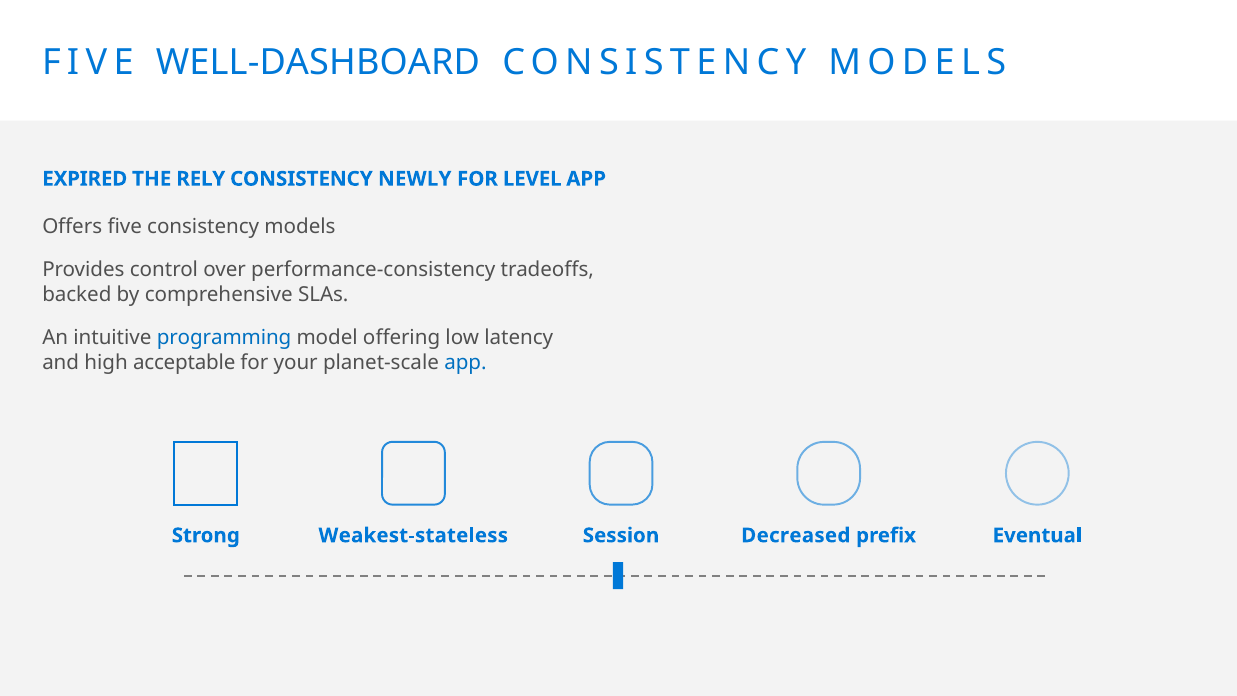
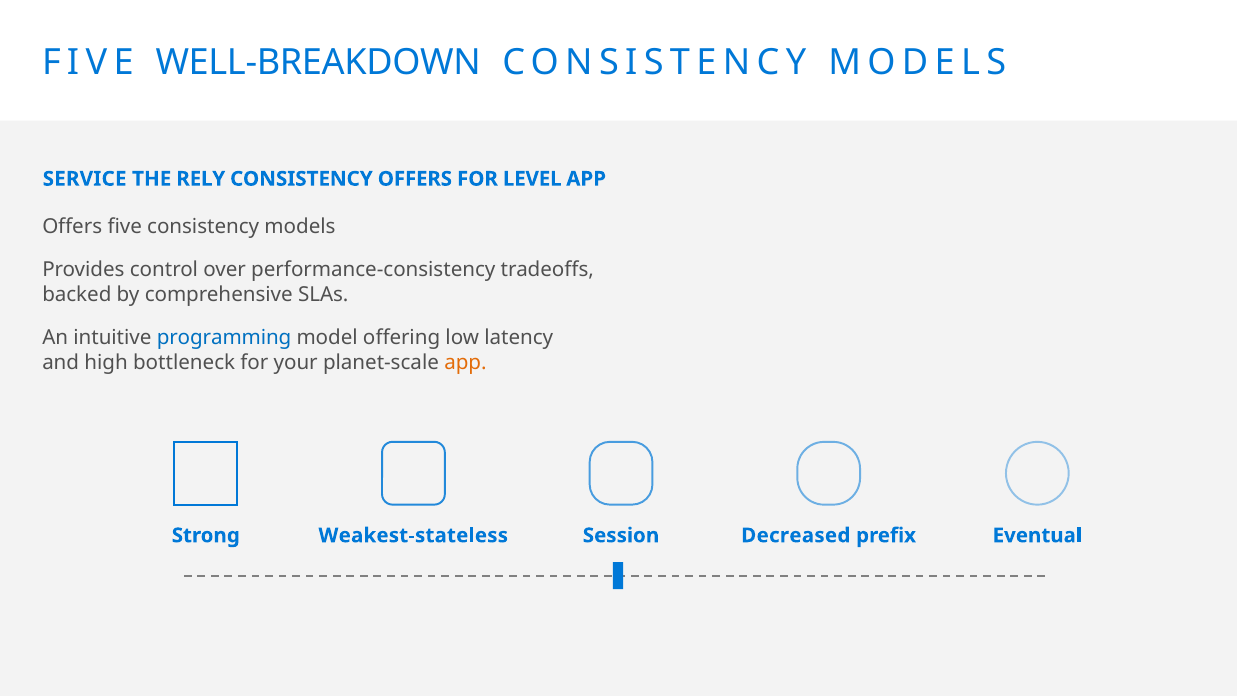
WELL-DASHBOARD: WELL-DASHBOARD -> WELL-BREAKDOWN (318, 63)
EXPIRED: EXPIRED -> SERVICE (85, 179)
CONSISTENCY NEWLY: NEWLY -> OFFERS (415, 179)
acceptable: acceptable -> bottleneck (184, 362)
app colour: blue -> orange (465, 362)
